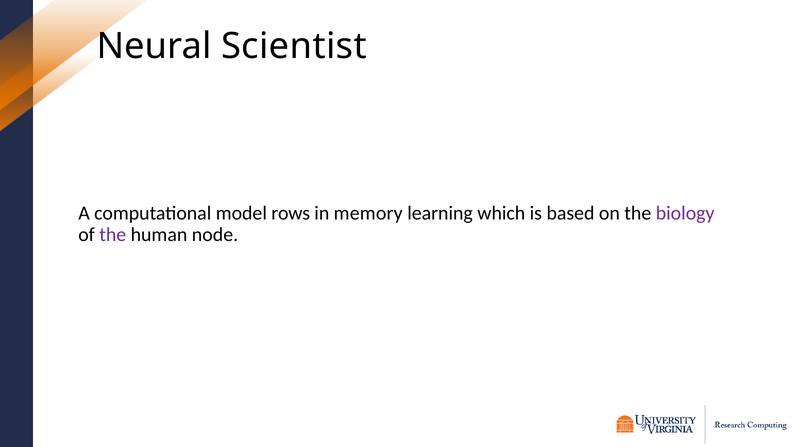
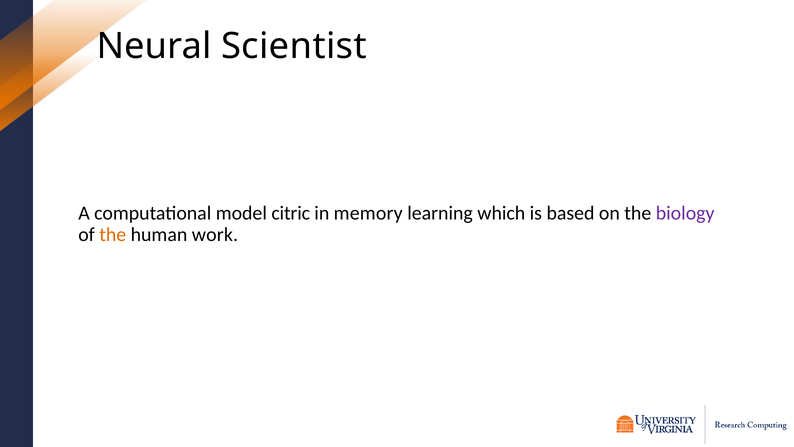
rows: rows -> citric (291, 213)
the colour: purple -> orange (113, 235)
node: node -> work (215, 235)
